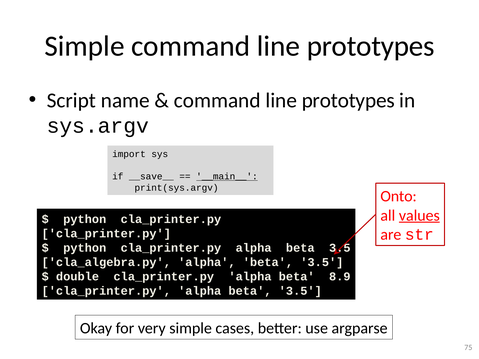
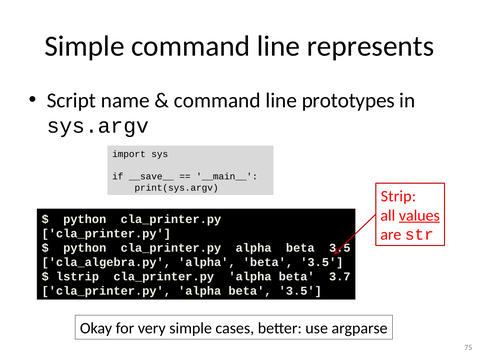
Simple command line prototypes: prototypes -> represents (370, 46)
__main__ underline: present -> none (227, 177)
Onto: Onto -> Strip (398, 196)
double: double -> lstrip (78, 277)
8.9: 8.9 -> 3.7 (340, 277)
